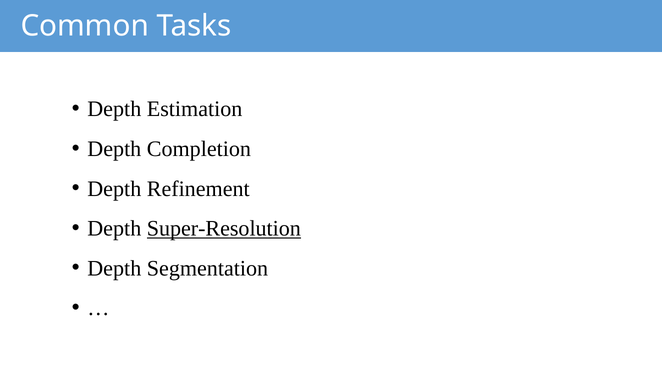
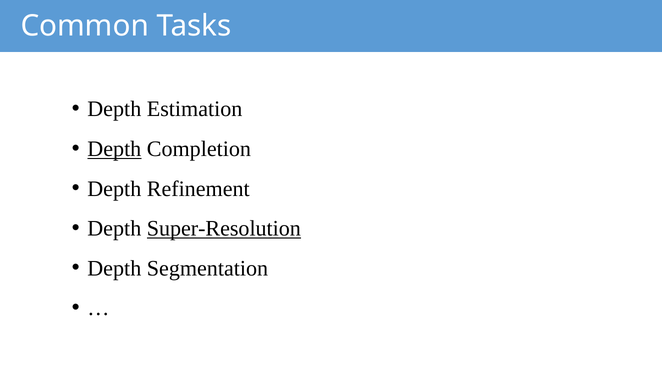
Depth underline: none -> present (114, 149)
